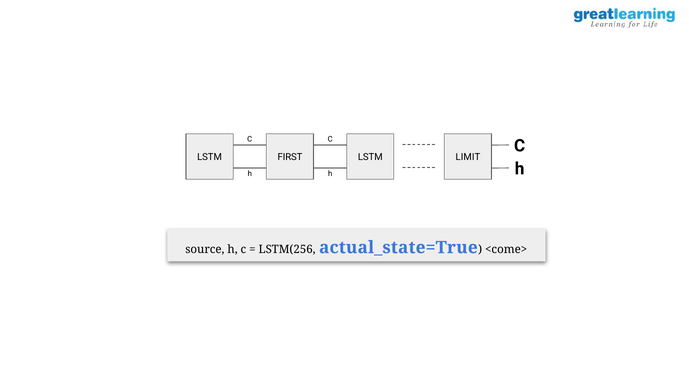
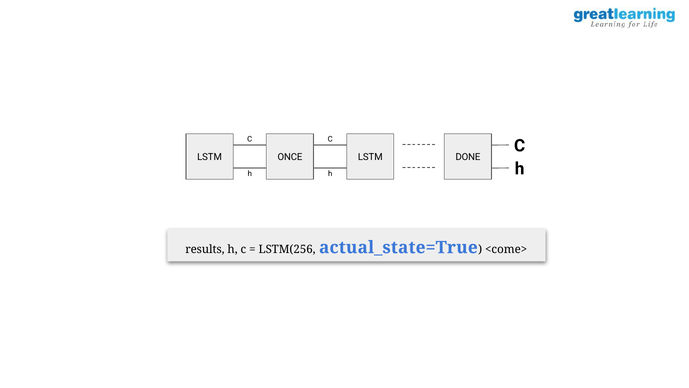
FIRST: FIRST -> ONCE (290, 157)
LIMIT: LIMIT -> DONE (468, 157)
source: source -> results (205, 249)
